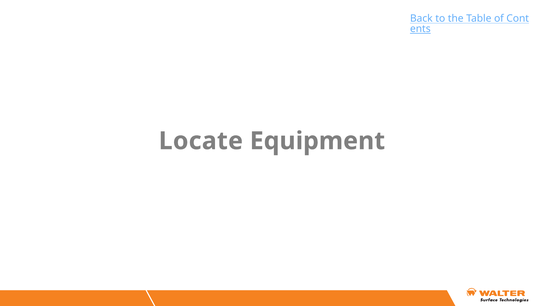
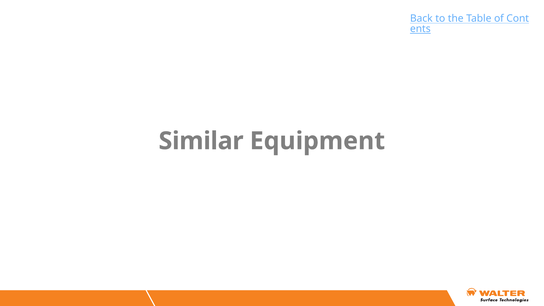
Locate: Locate -> Similar (201, 141)
